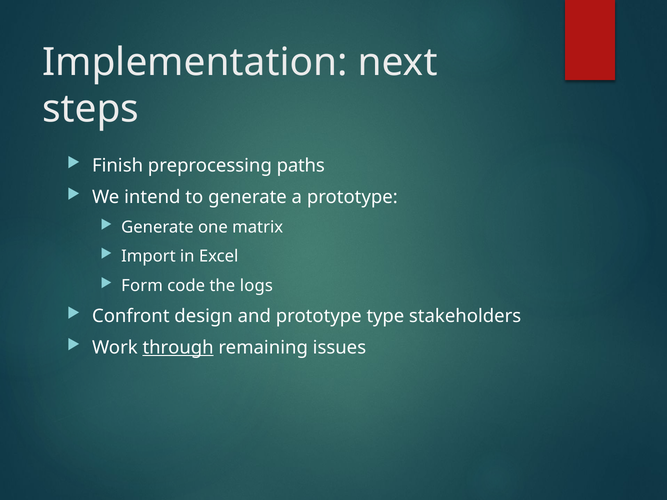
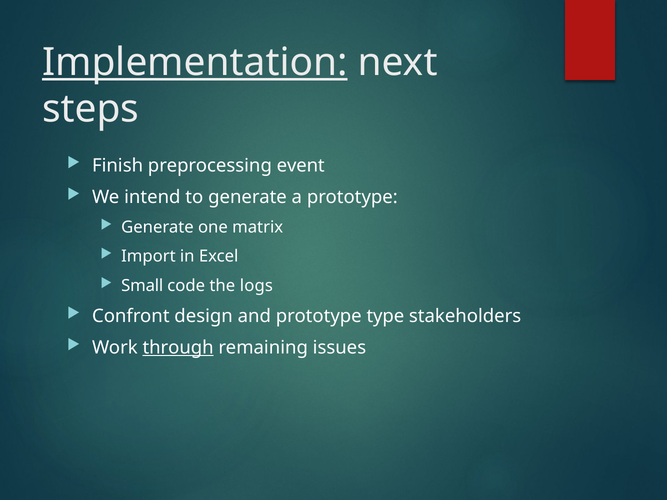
Implementation underline: none -> present (195, 62)
paths: paths -> event (301, 166)
Form: Form -> Small (142, 286)
